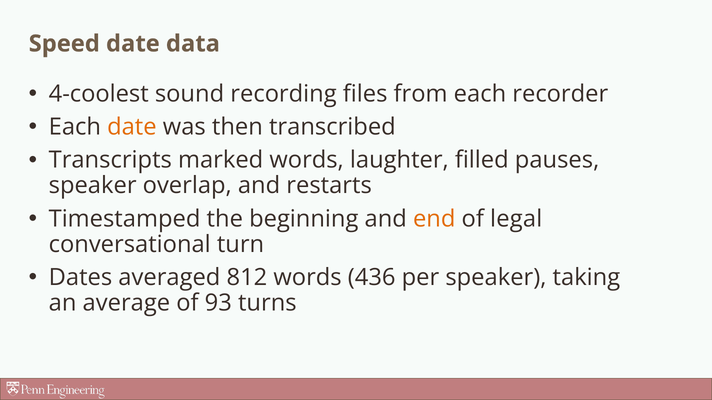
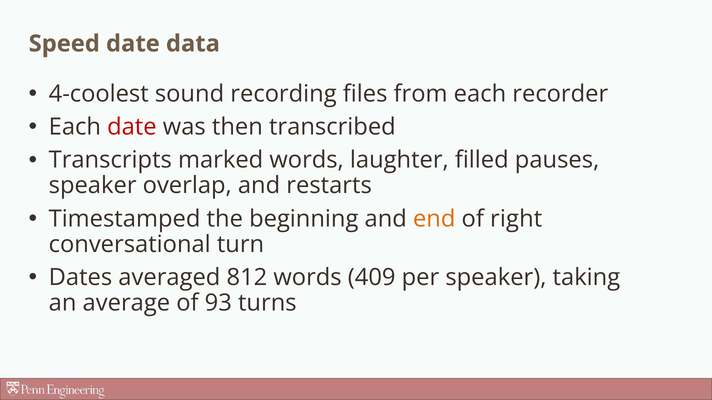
date colour: orange -> red (132, 127)
legal: legal -> right (516, 219)
436: 436 -> 409 (372, 278)
